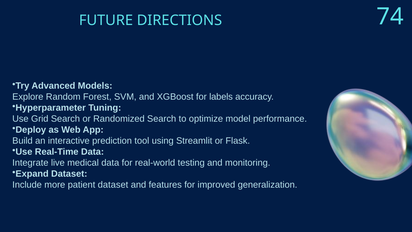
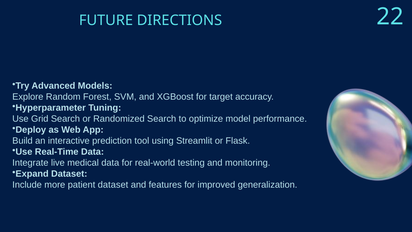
74: 74 -> 22 (390, 17)
labels: labels -> target (221, 97)
